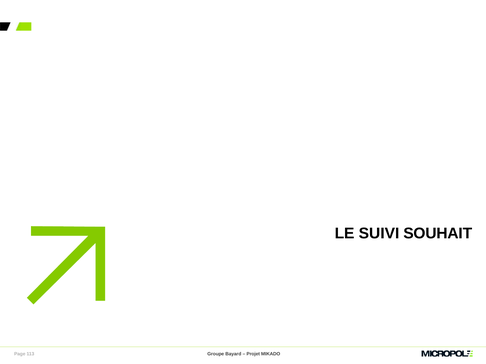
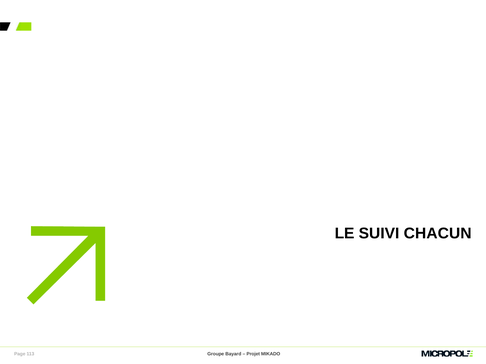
SOUHAIT: SOUHAIT -> CHACUN (438, 234)
